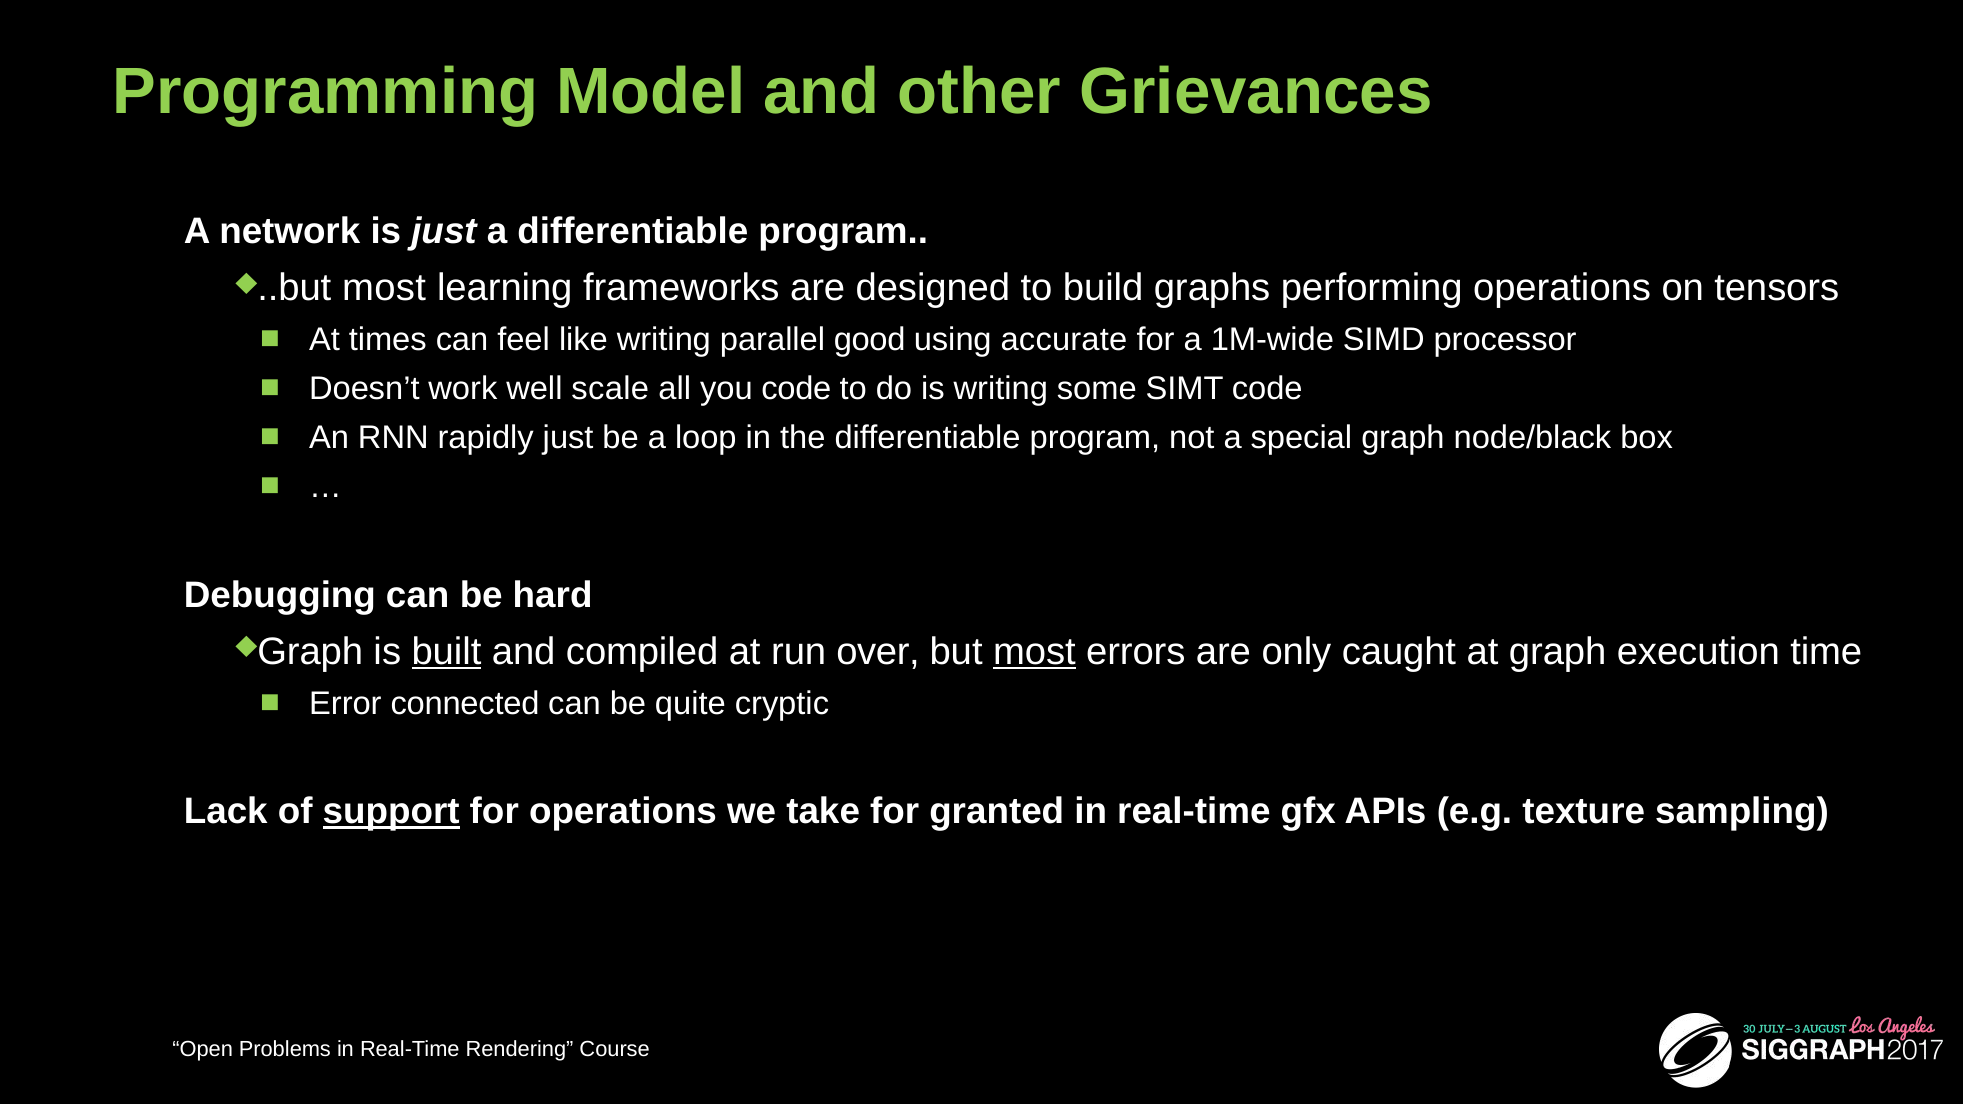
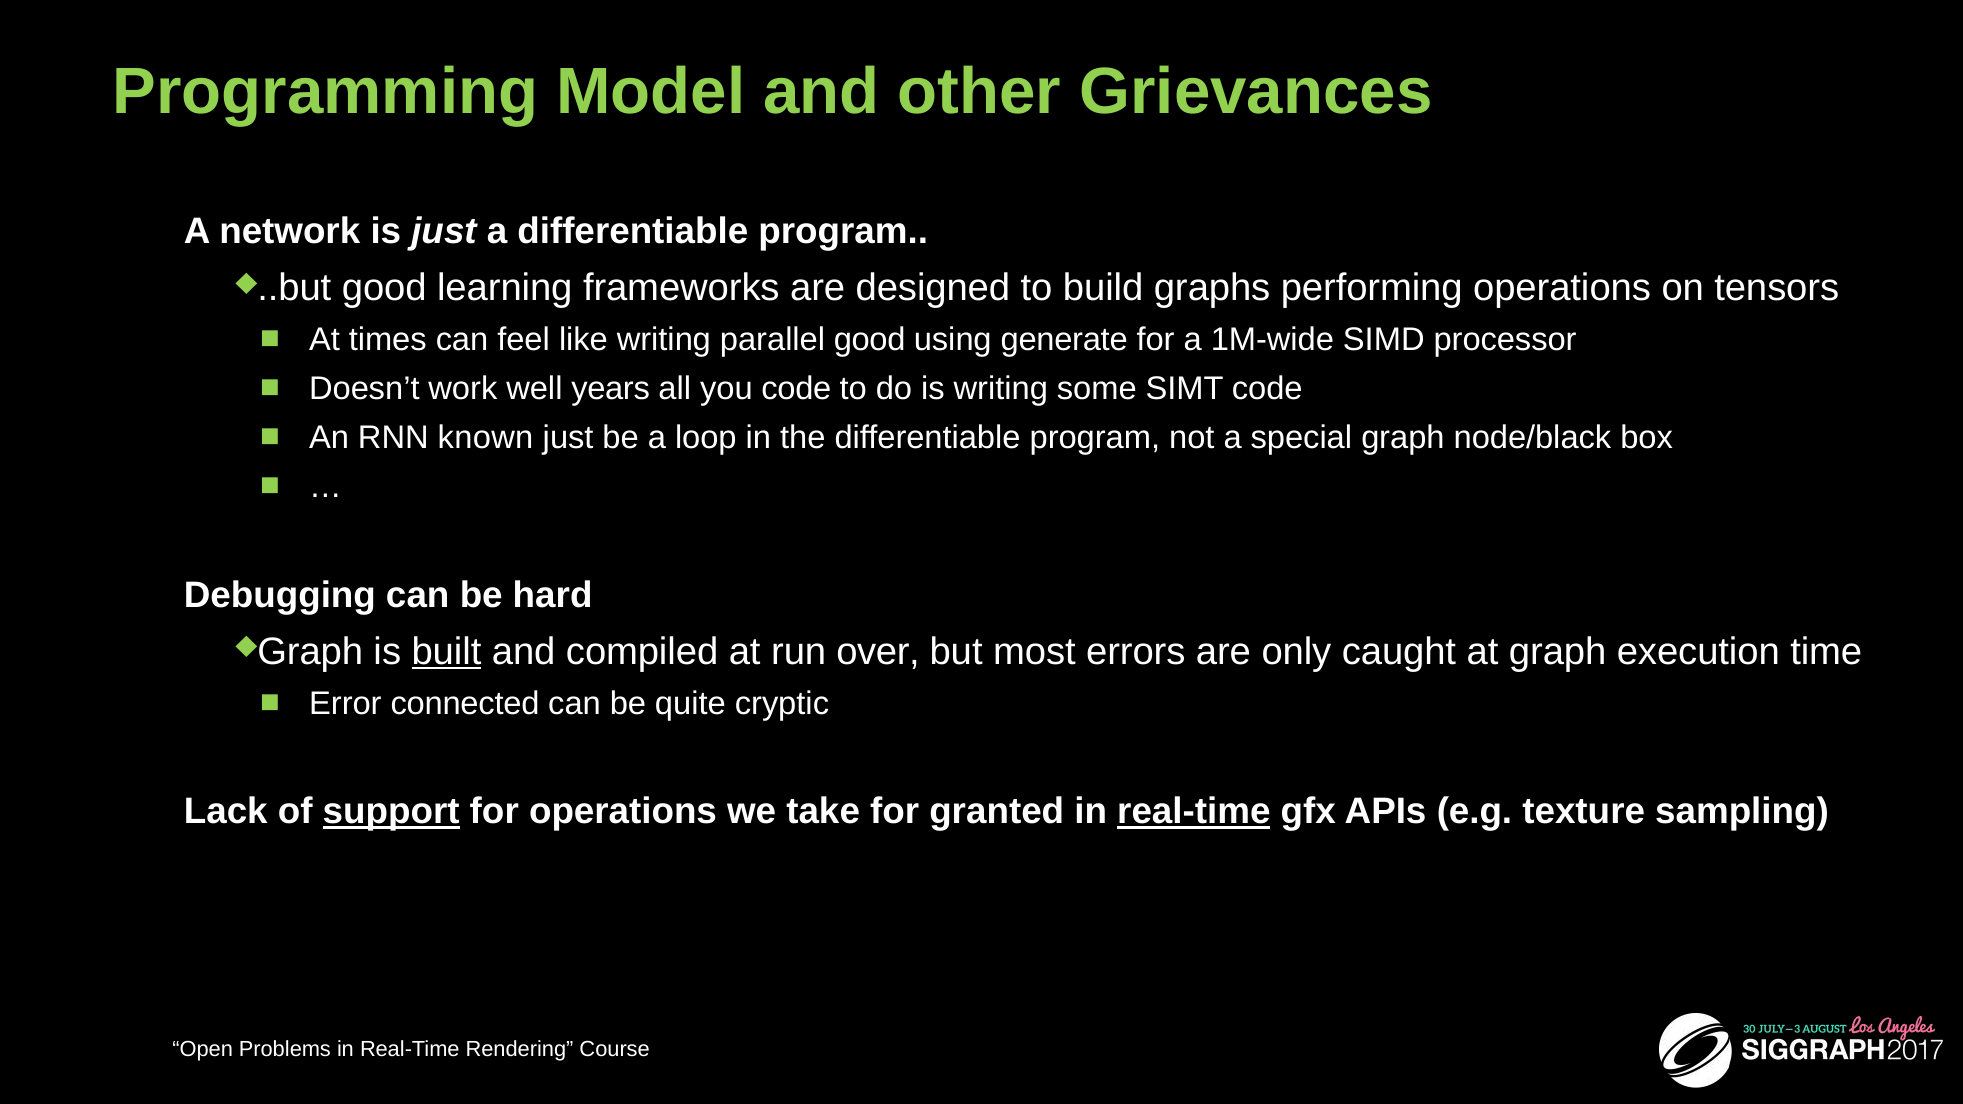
most: most -> good (384, 288)
accurate: accurate -> generate (1064, 340)
scale: scale -> years (611, 389)
rapidly: rapidly -> known (485, 438)
most underline: present -> none (1034, 652)
real-time underline: none -> present (1194, 812)
